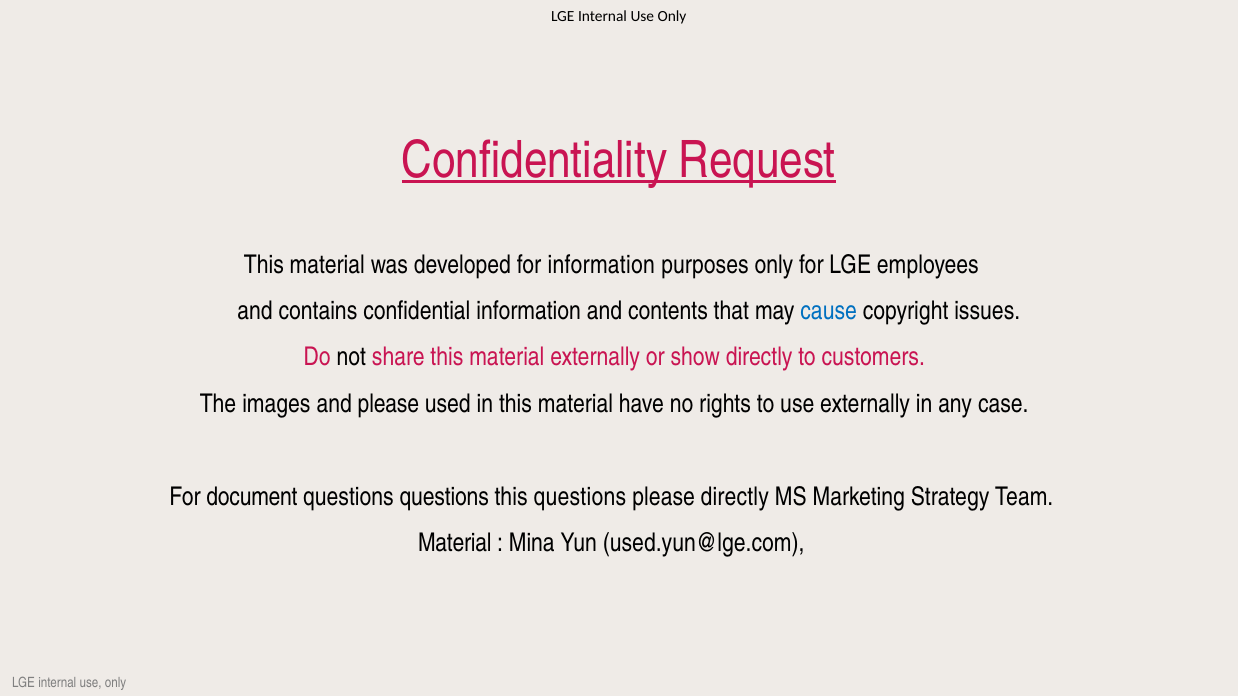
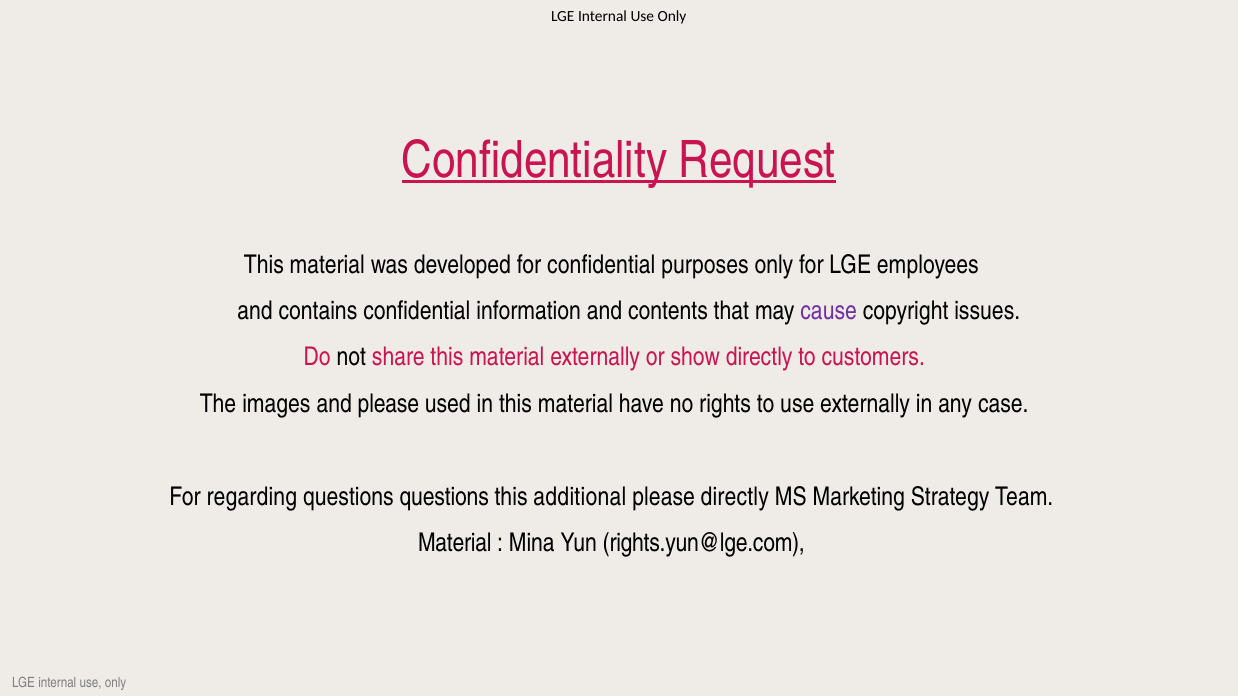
for information: information -> confidential (601, 265)
cause colour: blue -> purple (829, 311)
document: document -> regarding (252, 497)
this questions: questions -> additional (580, 497)
used.yun@lge.com: used.yun@lge.com -> rights.yun@lge.com (704, 543)
